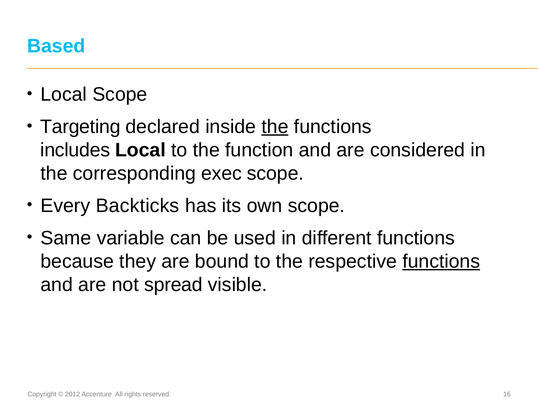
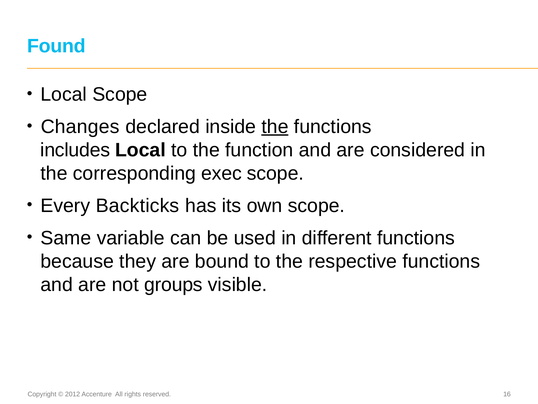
Based: Based -> Found (56, 46)
Targeting: Targeting -> Changes (80, 127)
functions underline: present -> none (441, 261)
spread: spread -> groups (173, 284)
